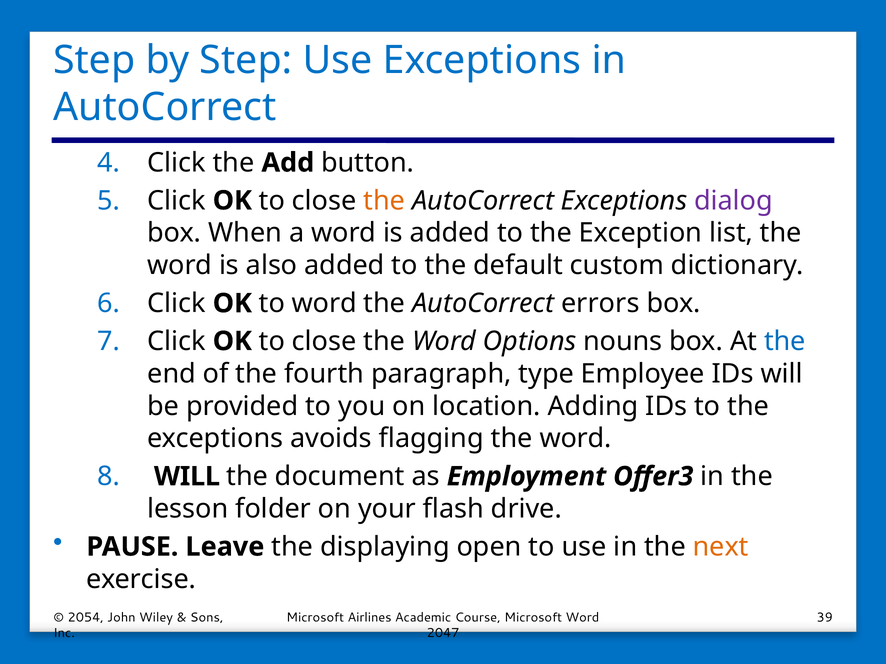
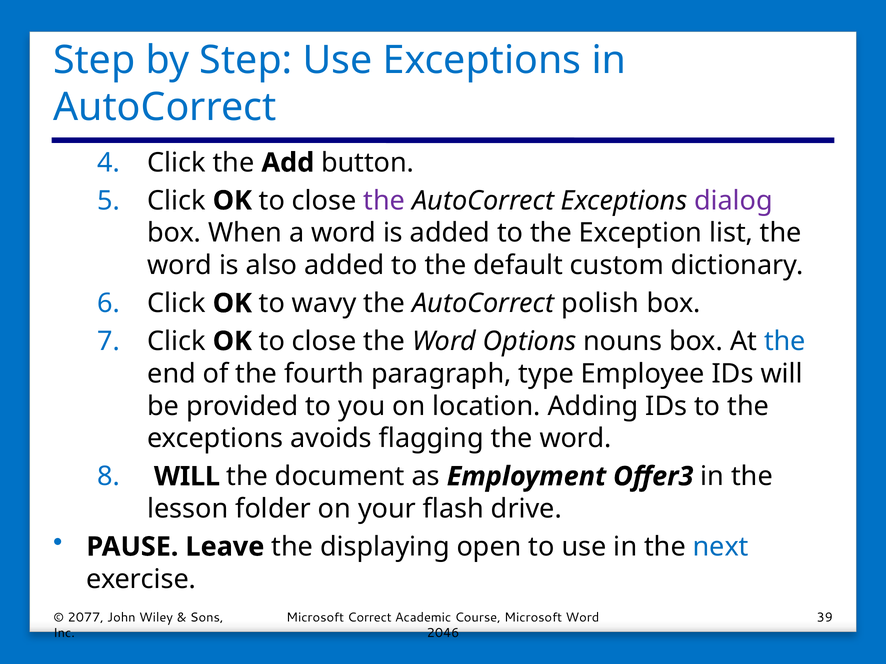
the colour: orange -> purple (384, 201)
to word: word -> wavy (324, 304)
errors: errors -> polish (600, 304)
next colour: orange -> blue (721, 547)
2054: 2054 -> 2077 (86, 618)
Airlines: Airlines -> Correct (370, 618)
2047: 2047 -> 2046 (443, 634)
